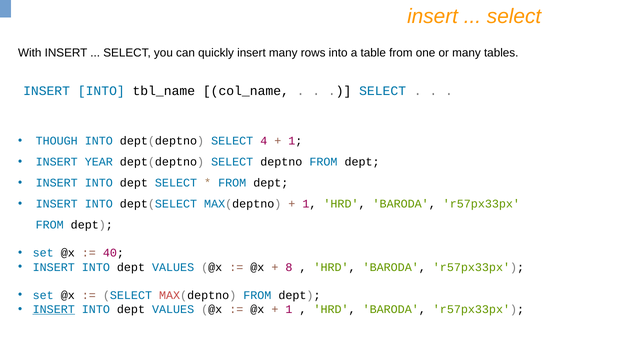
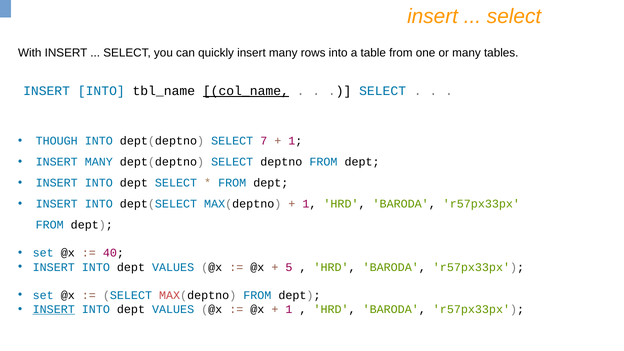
col_name underline: none -> present (246, 91)
4: 4 -> 7 (264, 141)
YEAR: YEAR -> MANY (99, 162)
8: 8 -> 5 (289, 267)
